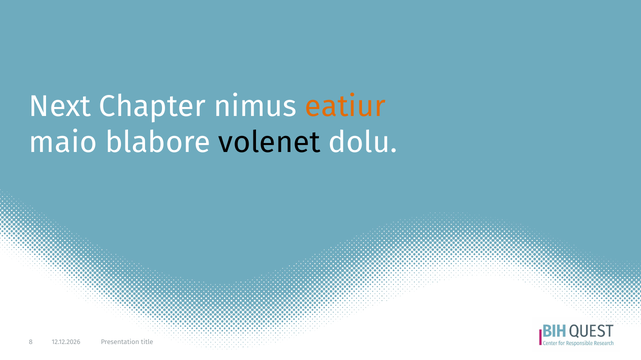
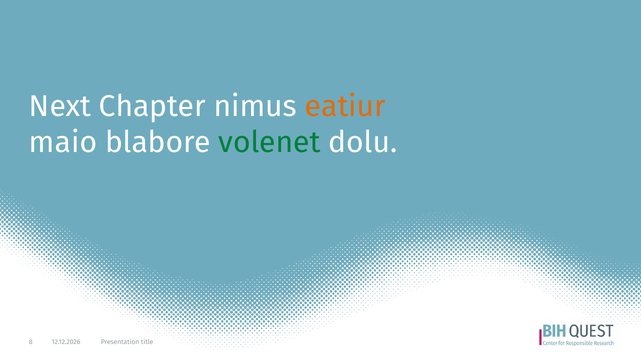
volenet colour: black -> green (269, 143)
